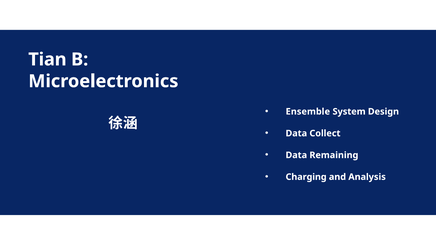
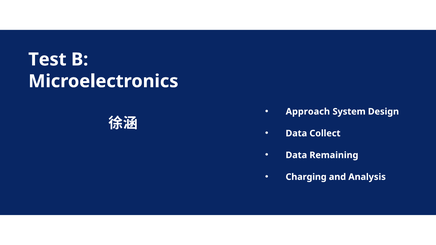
Tian: Tian -> Test (47, 60)
Ensemble: Ensemble -> Approach (308, 112)
